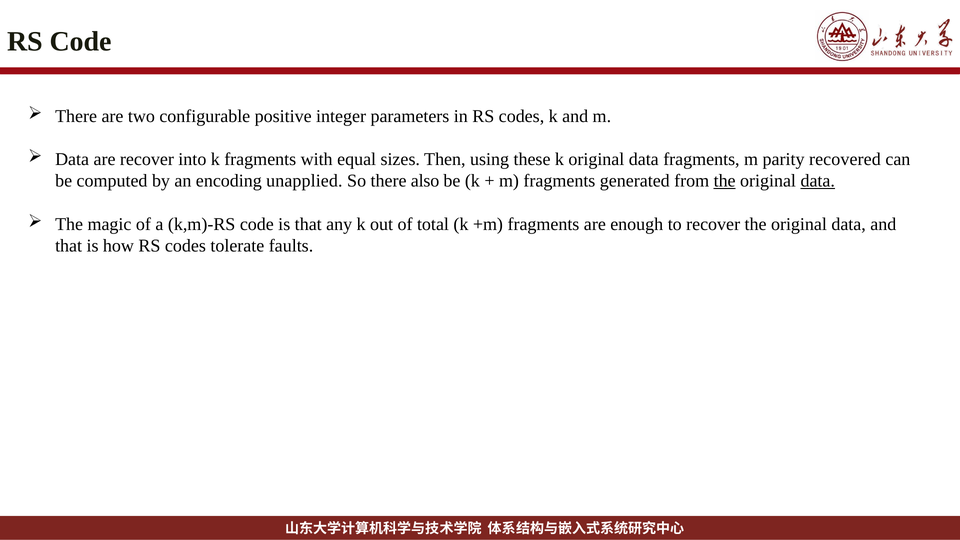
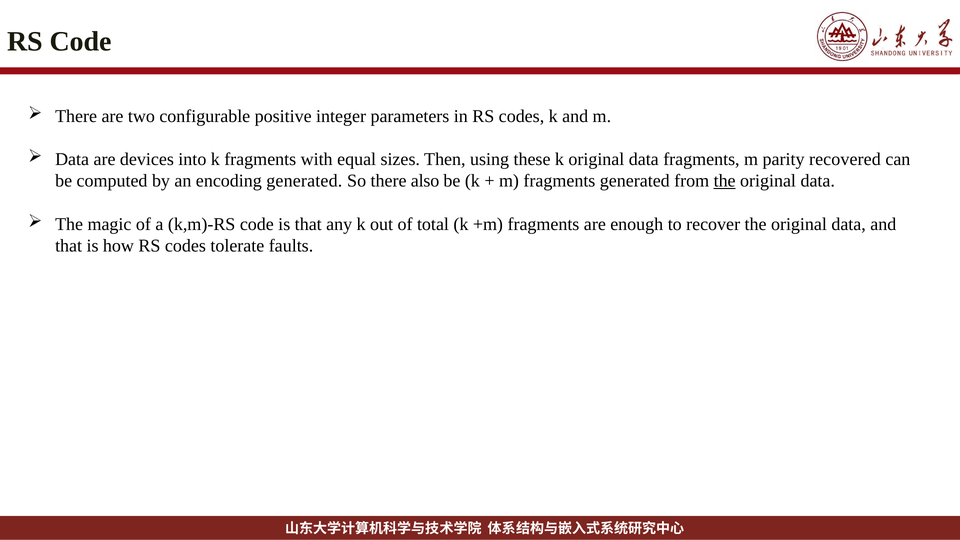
are recover: recover -> devices (147, 159)
encoding unapplied: unapplied -> generated (304, 181)
data underline: present -> none (818, 181)
